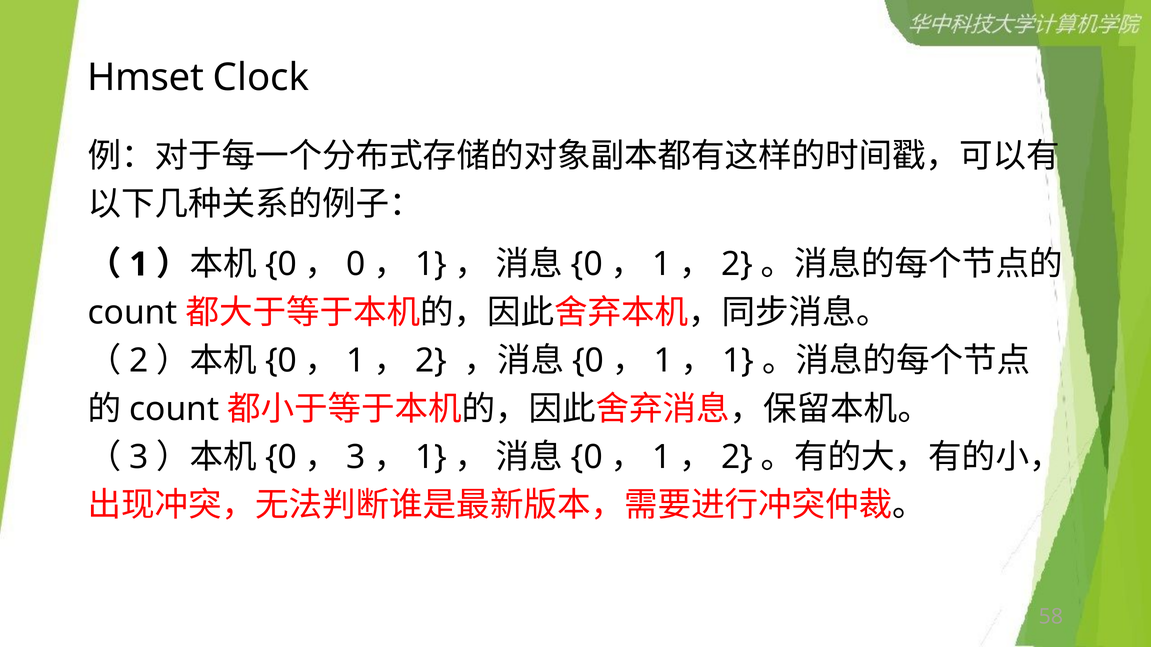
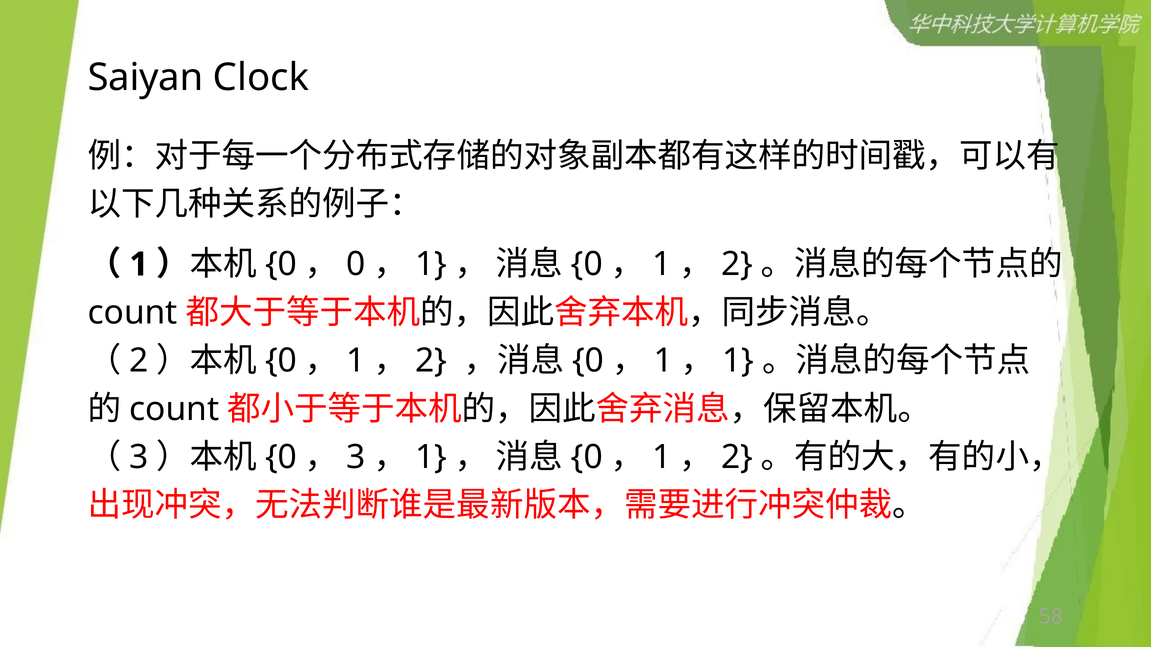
Hmset: Hmset -> Saiyan (146, 78)
